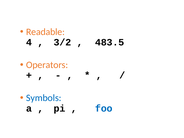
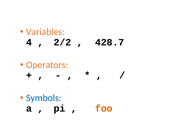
Readable: Readable -> Variables (45, 32)
3/2: 3/2 -> 2/2 (62, 42)
483.5: 483.5 -> 428.7 (110, 42)
foo colour: blue -> orange (104, 108)
